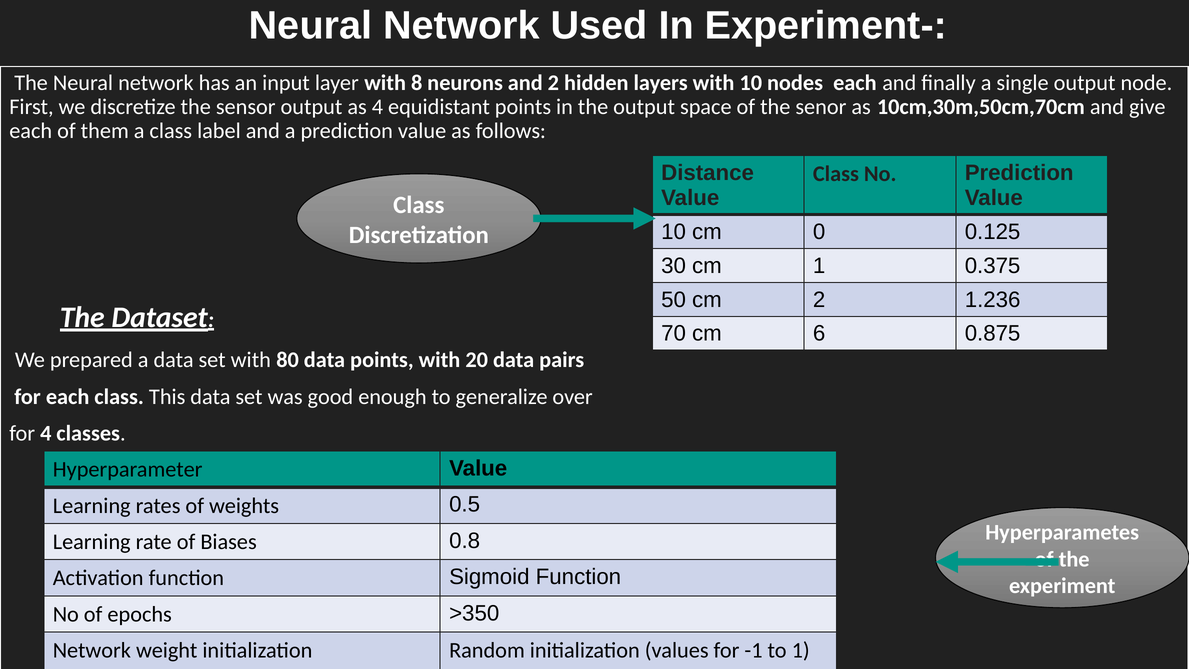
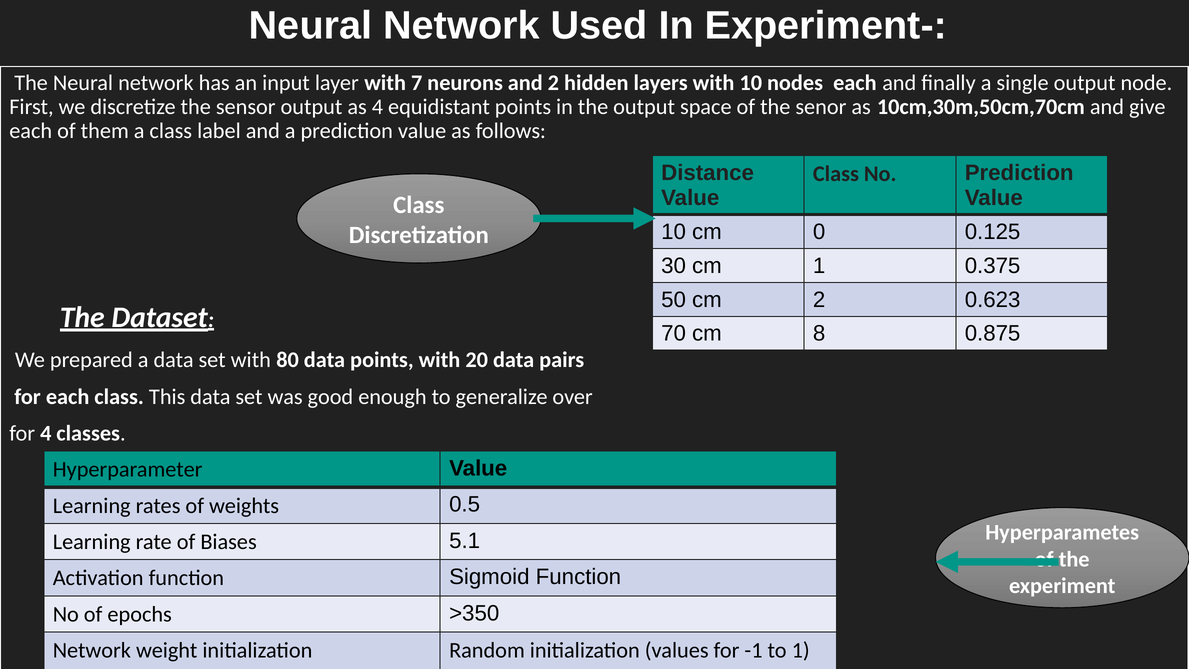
8: 8 -> 7 (417, 83)
1.236: 1.236 -> 0.623 (993, 300)
6: 6 -> 8 (819, 334)
0.8: 0.8 -> 5.1 (465, 541)
